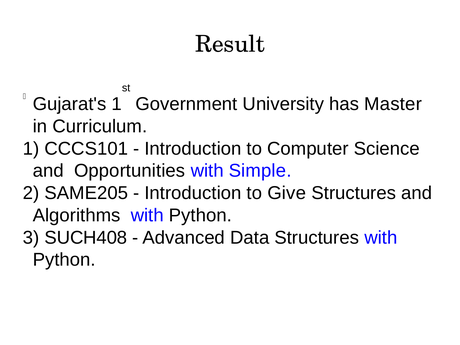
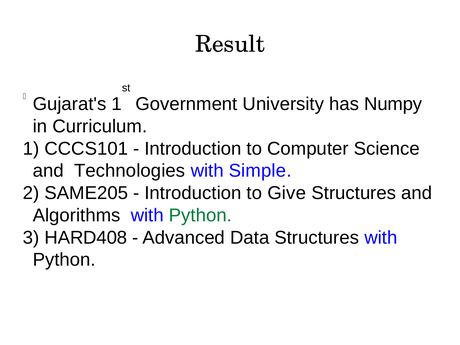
Master: Master -> Numpy (393, 104)
Opportunities: Opportunities -> Technologies (130, 171)
Python colour: black -> green (200, 215)
SUCH408: SUCH408 -> HARD408 (86, 238)
